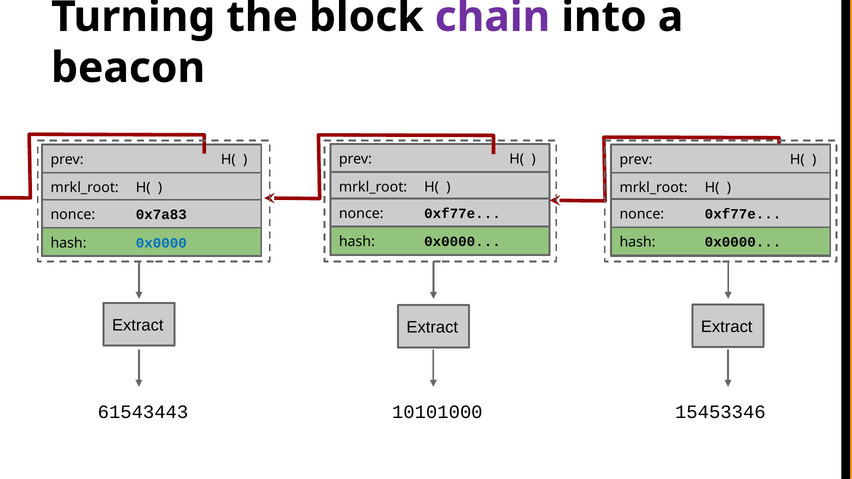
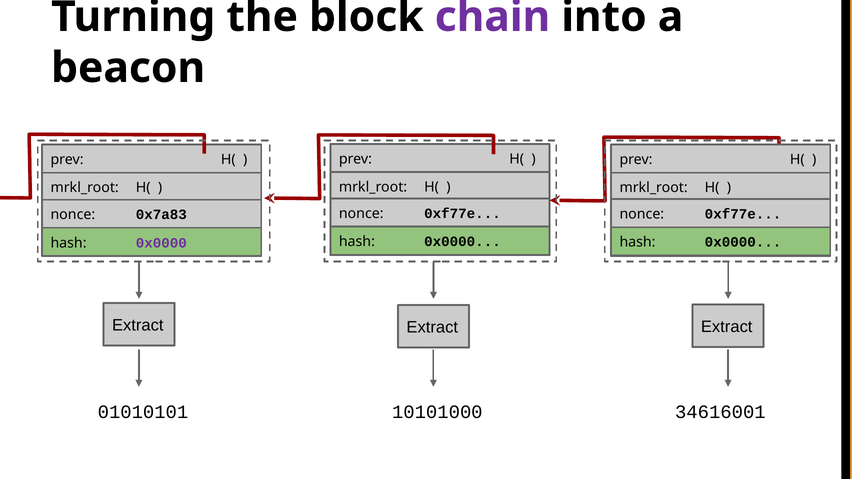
0x0000 colour: blue -> purple (161, 243)
61543443: 61543443 -> 01010101 (143, 412)
15453346: 15453346 -> 34616001 (720, 412)
